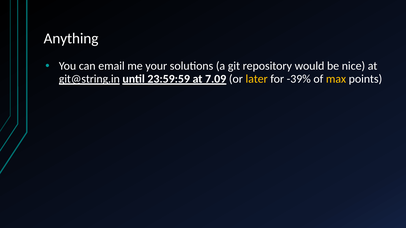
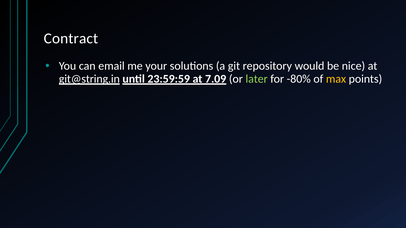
Anything: Anything -> Contract (71, 39)
later colour: yellow -> light green (257, 79)
-39%: -39% -> -80% (299, 79)
